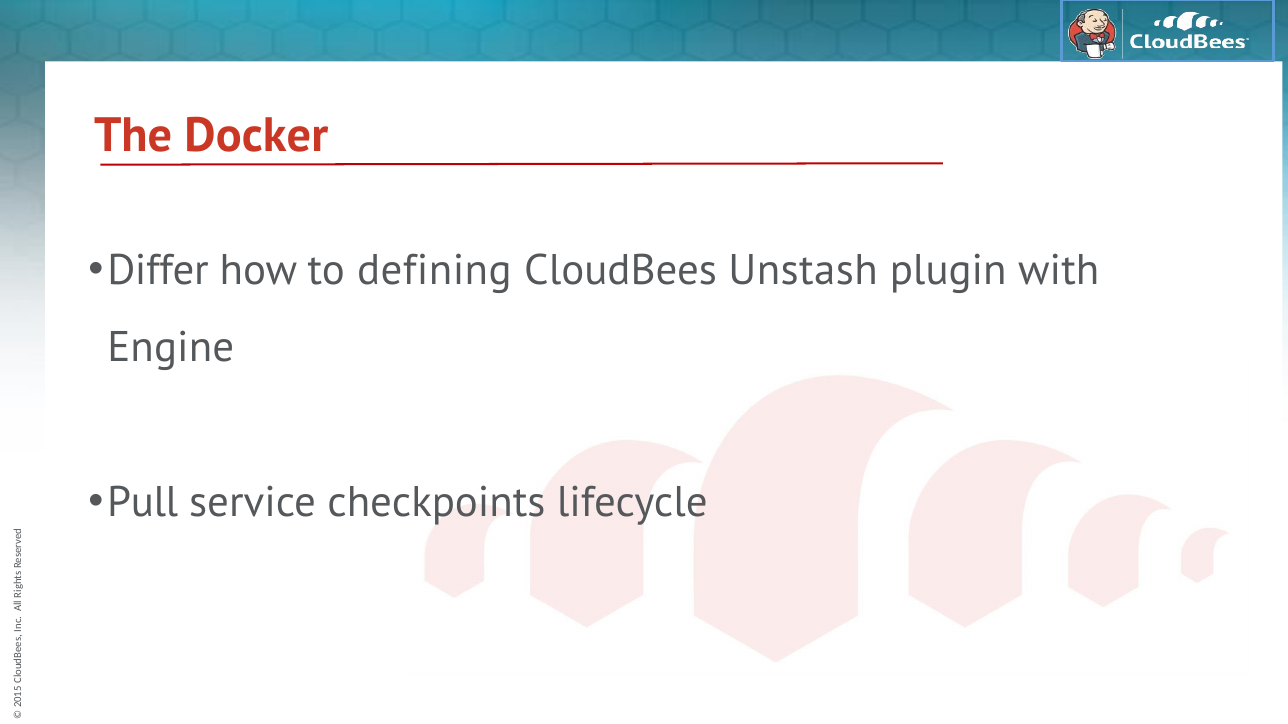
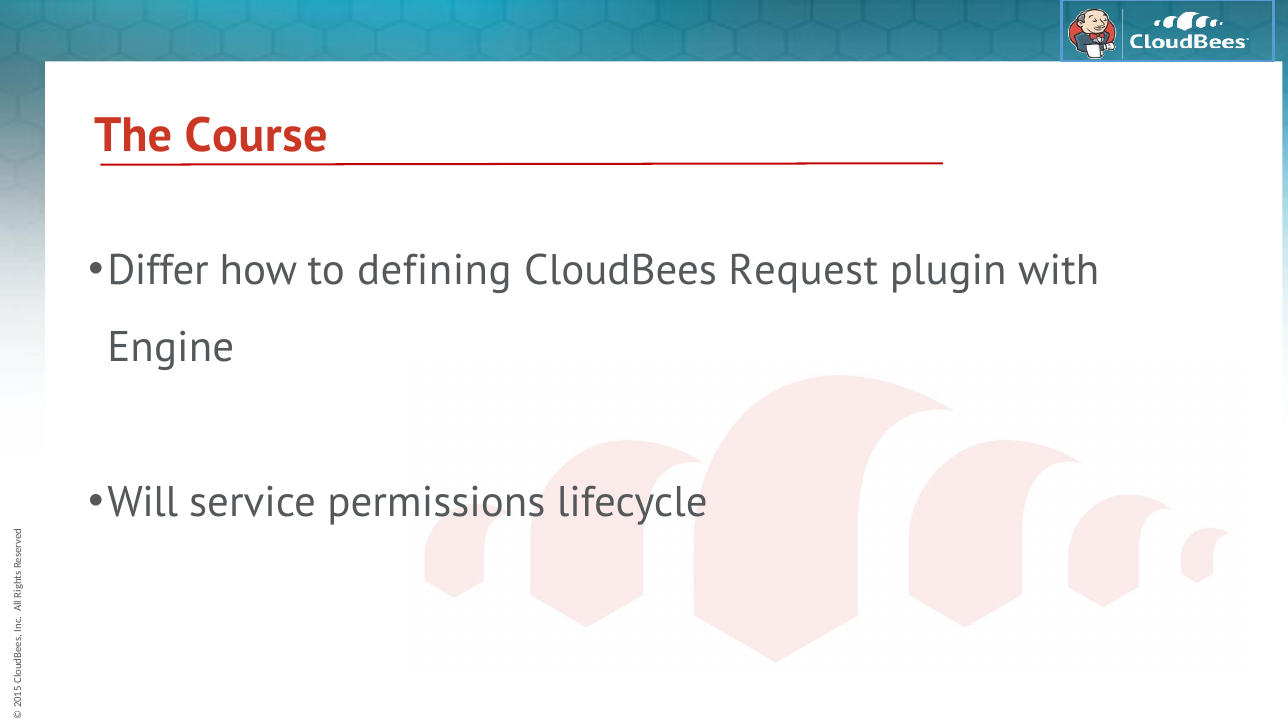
Docker: Docker -> Course (256, 136)
Unstash: Unstash -> Request (803, 271)
Pull: Pull -> Will (143, 502)
checkpoints: checkpoints -> permissions (436, 502)
